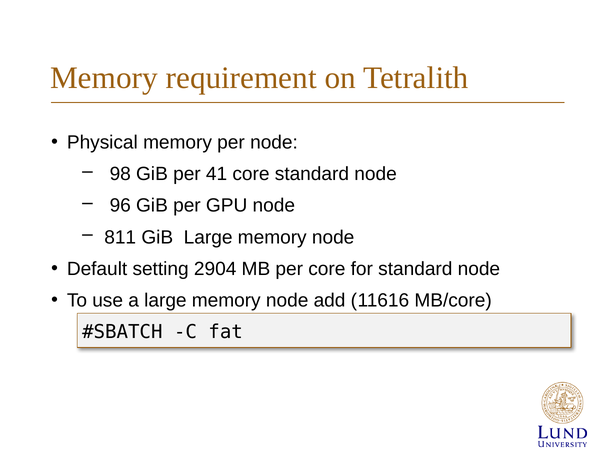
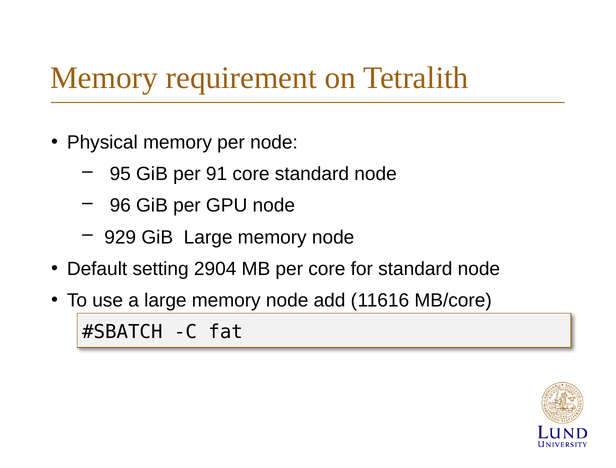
98: 98 -> 95 (120, 174)
41: 41 -> 91 (217, 174)
811: 811 -> 929 (120, 237)
